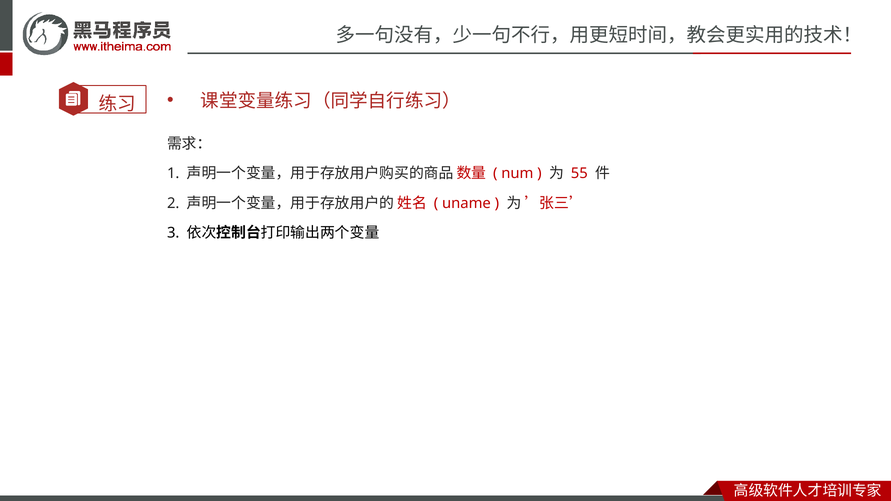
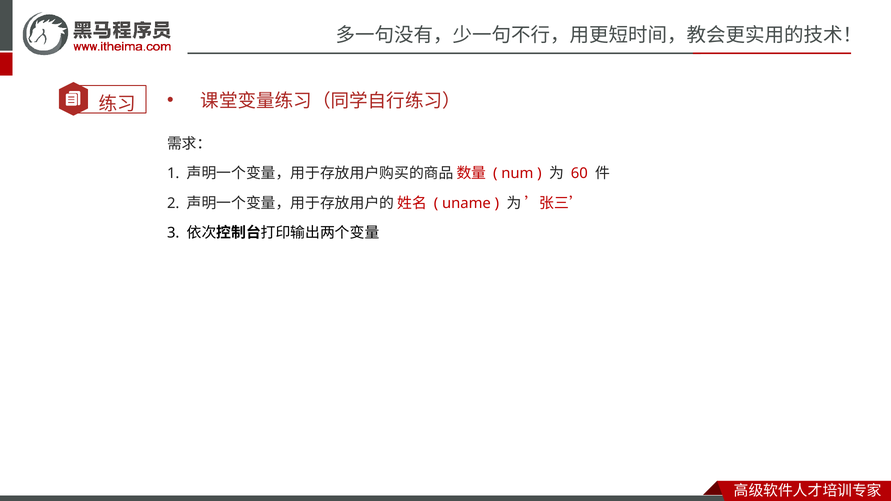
55: 55 -> 60 (579, 174)
